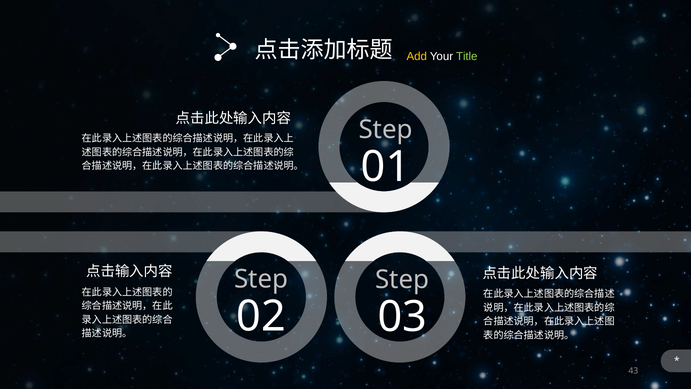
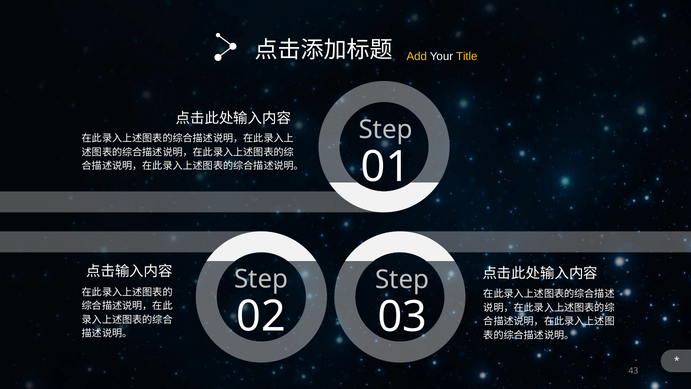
Title colour: light green -> yellow (467, 56)
